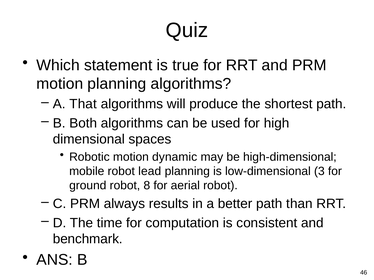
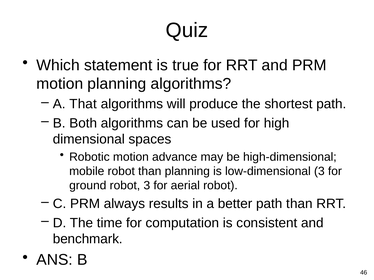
dynamic: dynamic -> advance (175, 157)
robot lead: lead -> than (150, 171)
robot 8: 8 -> 3 (147, 186)
